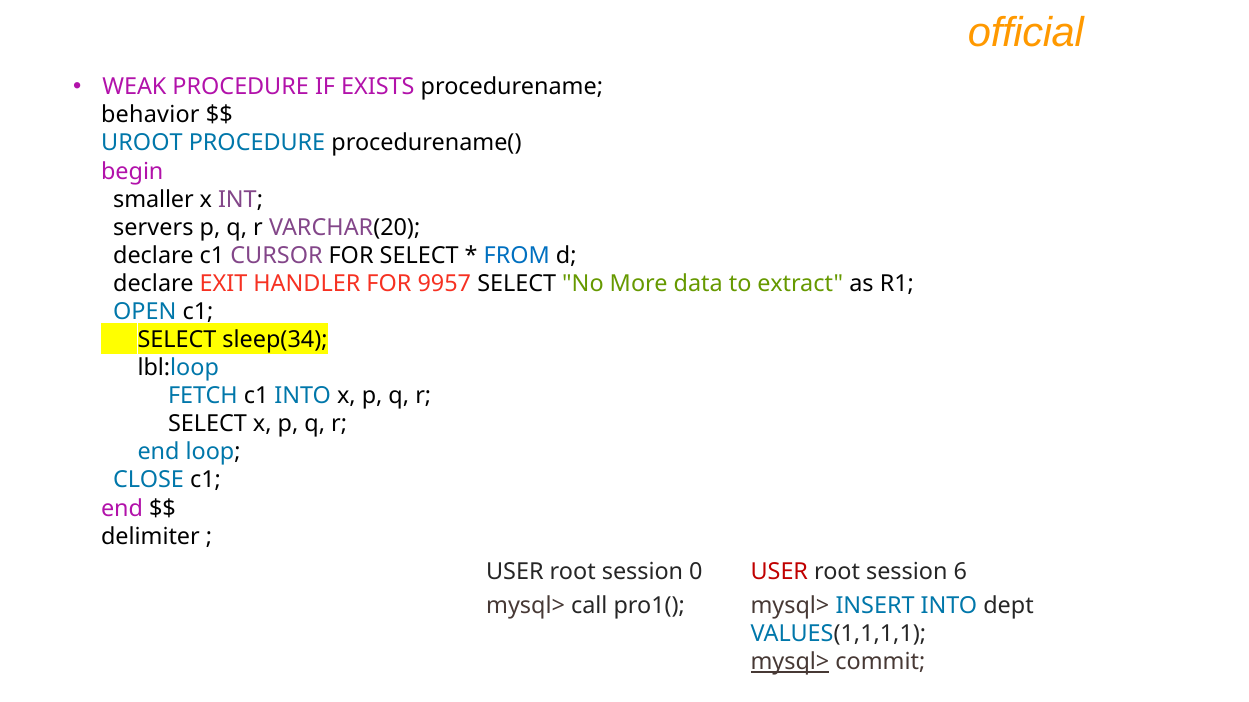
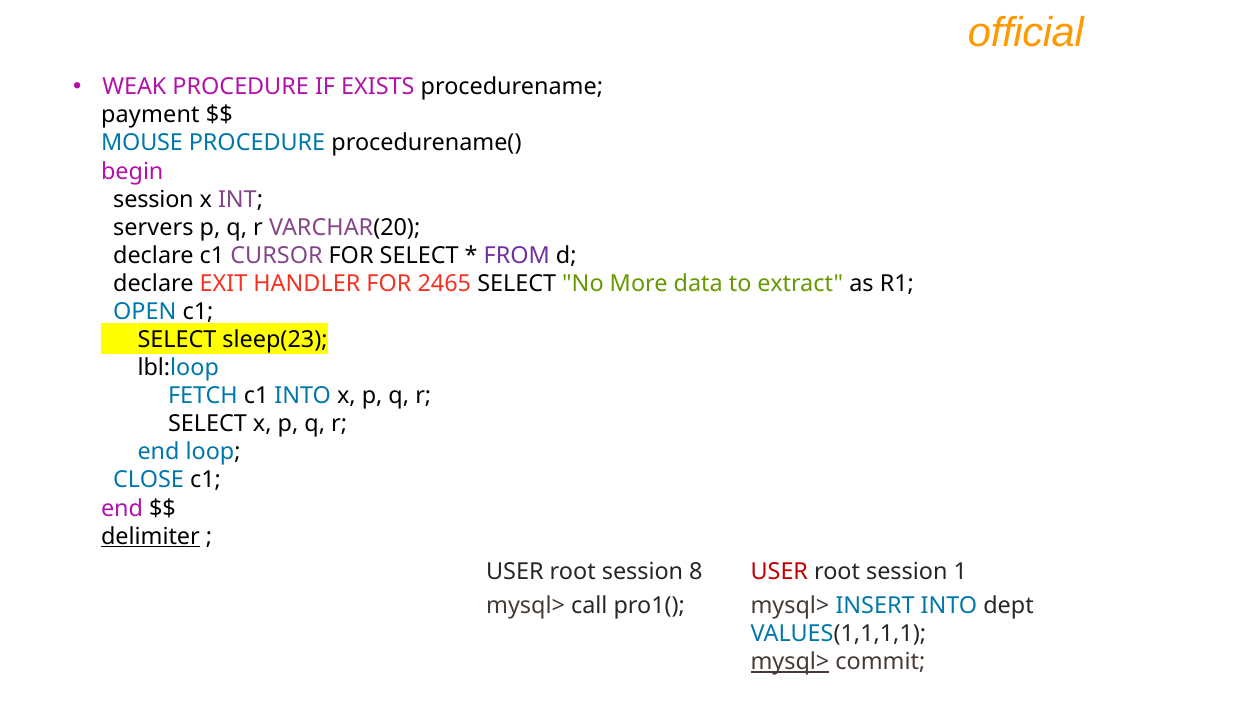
behavior: behavior -> payment (150, 115)
UROOT: UROOT -> MOUSE (142, 143)
smaller: smaller -> session (153, 200)
FROM colour: blue -> purple (517, 256)
9957: 9957 -> 2465 (444, 284)
sleep(34: sleep(34 -> sleep(23 (275, 340)
delimiter underline: none -> present (150, 537)
0: 0 -> 8 (696, 572)
6: 6 -> 1 (960, 572)
